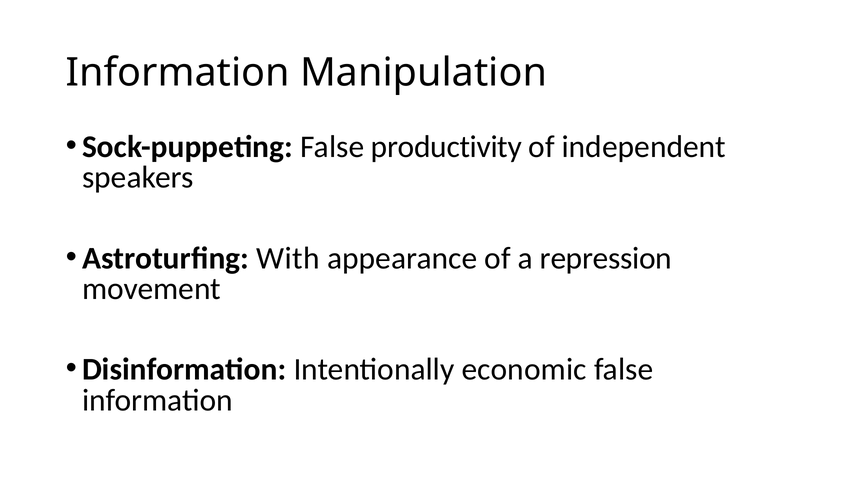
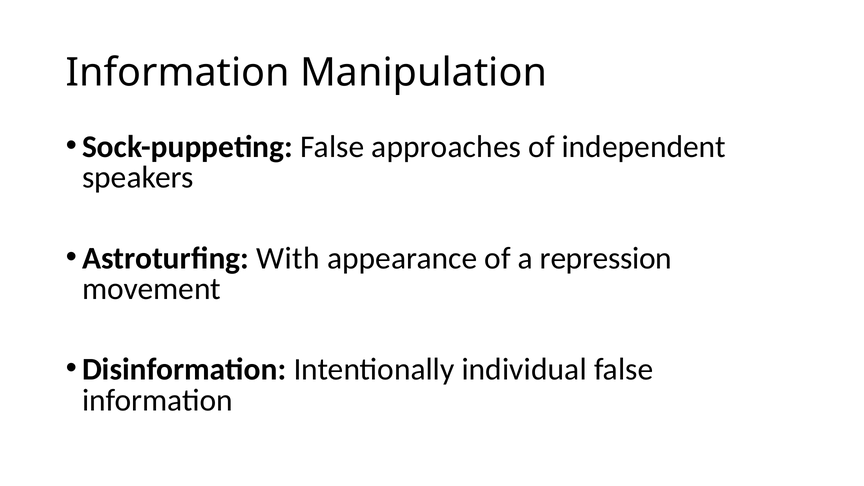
productivity: productivity -> approaches (446, 147)
economic: economic -> individual (524, 370)
